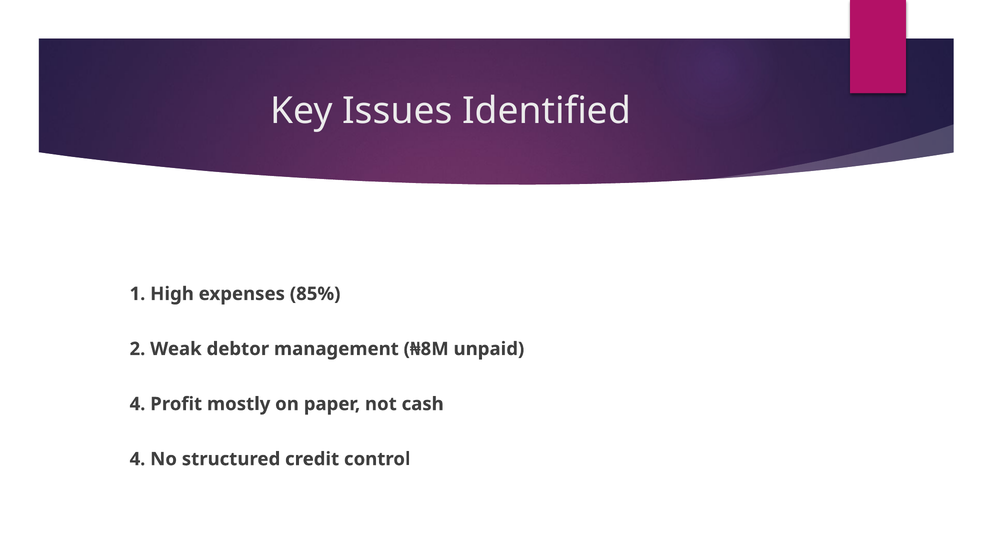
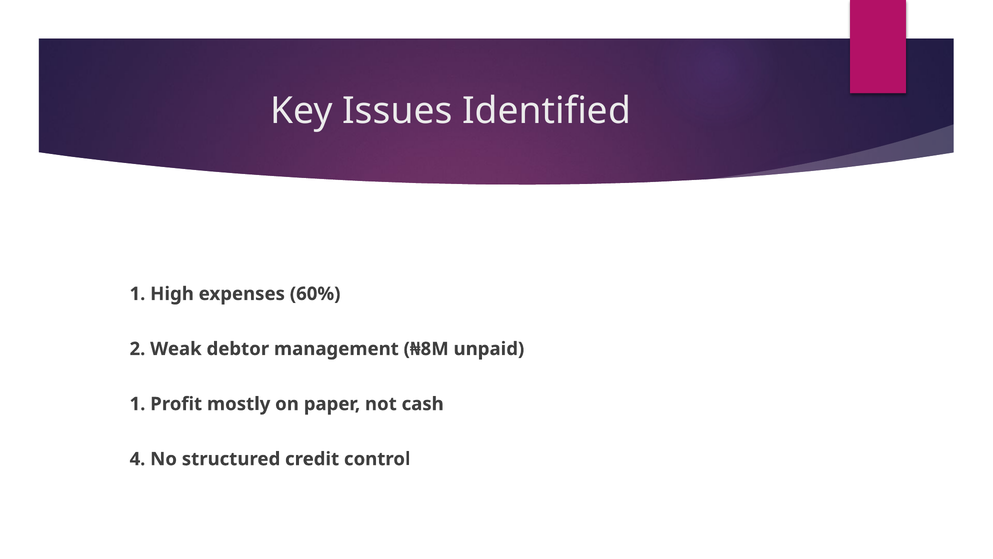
85%: 85% -> 60% (315, 294)
4: 4 -> 1 (137, 404)
